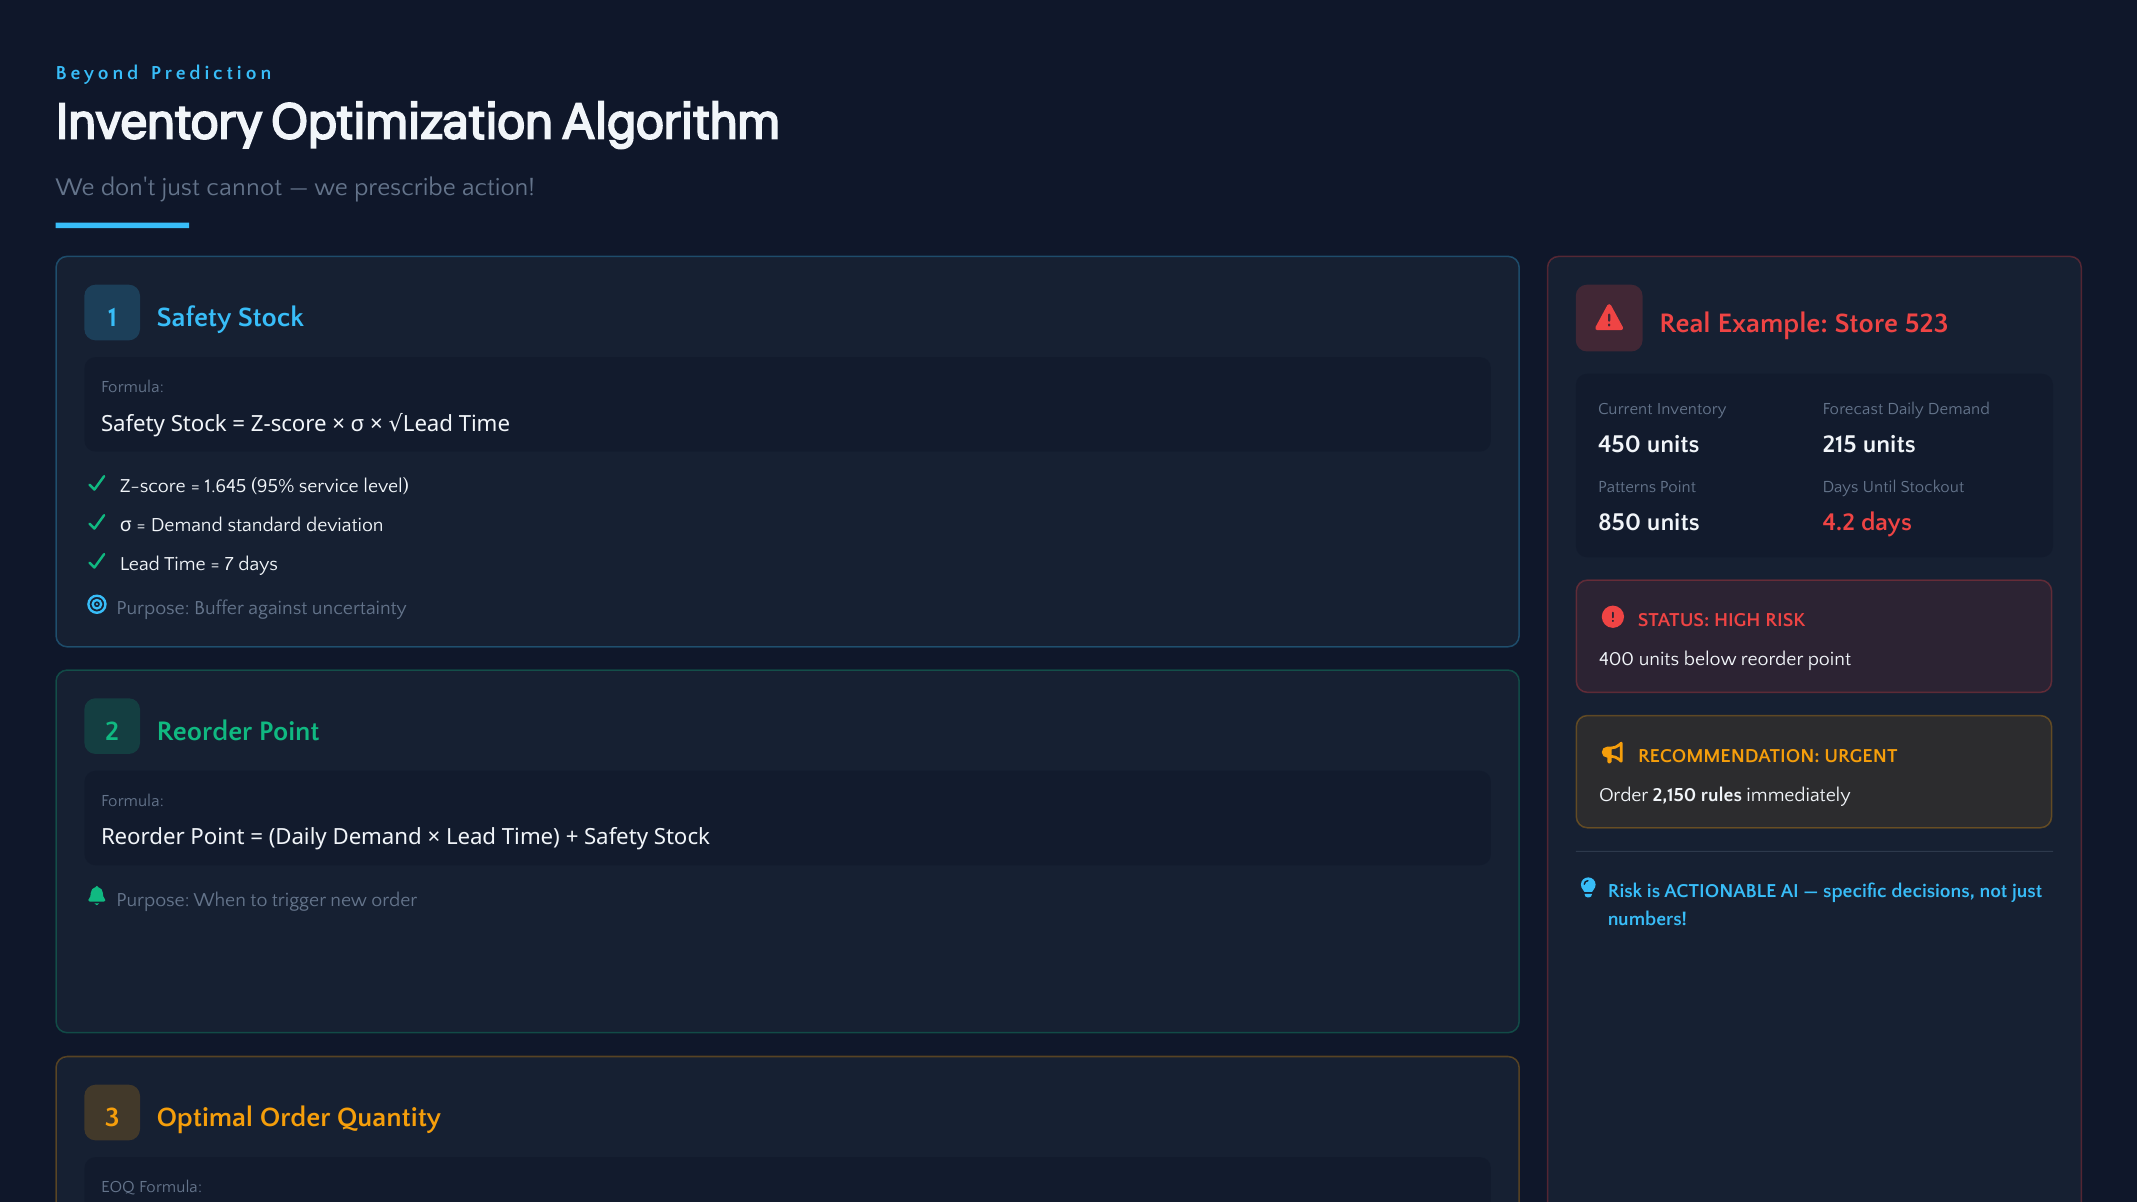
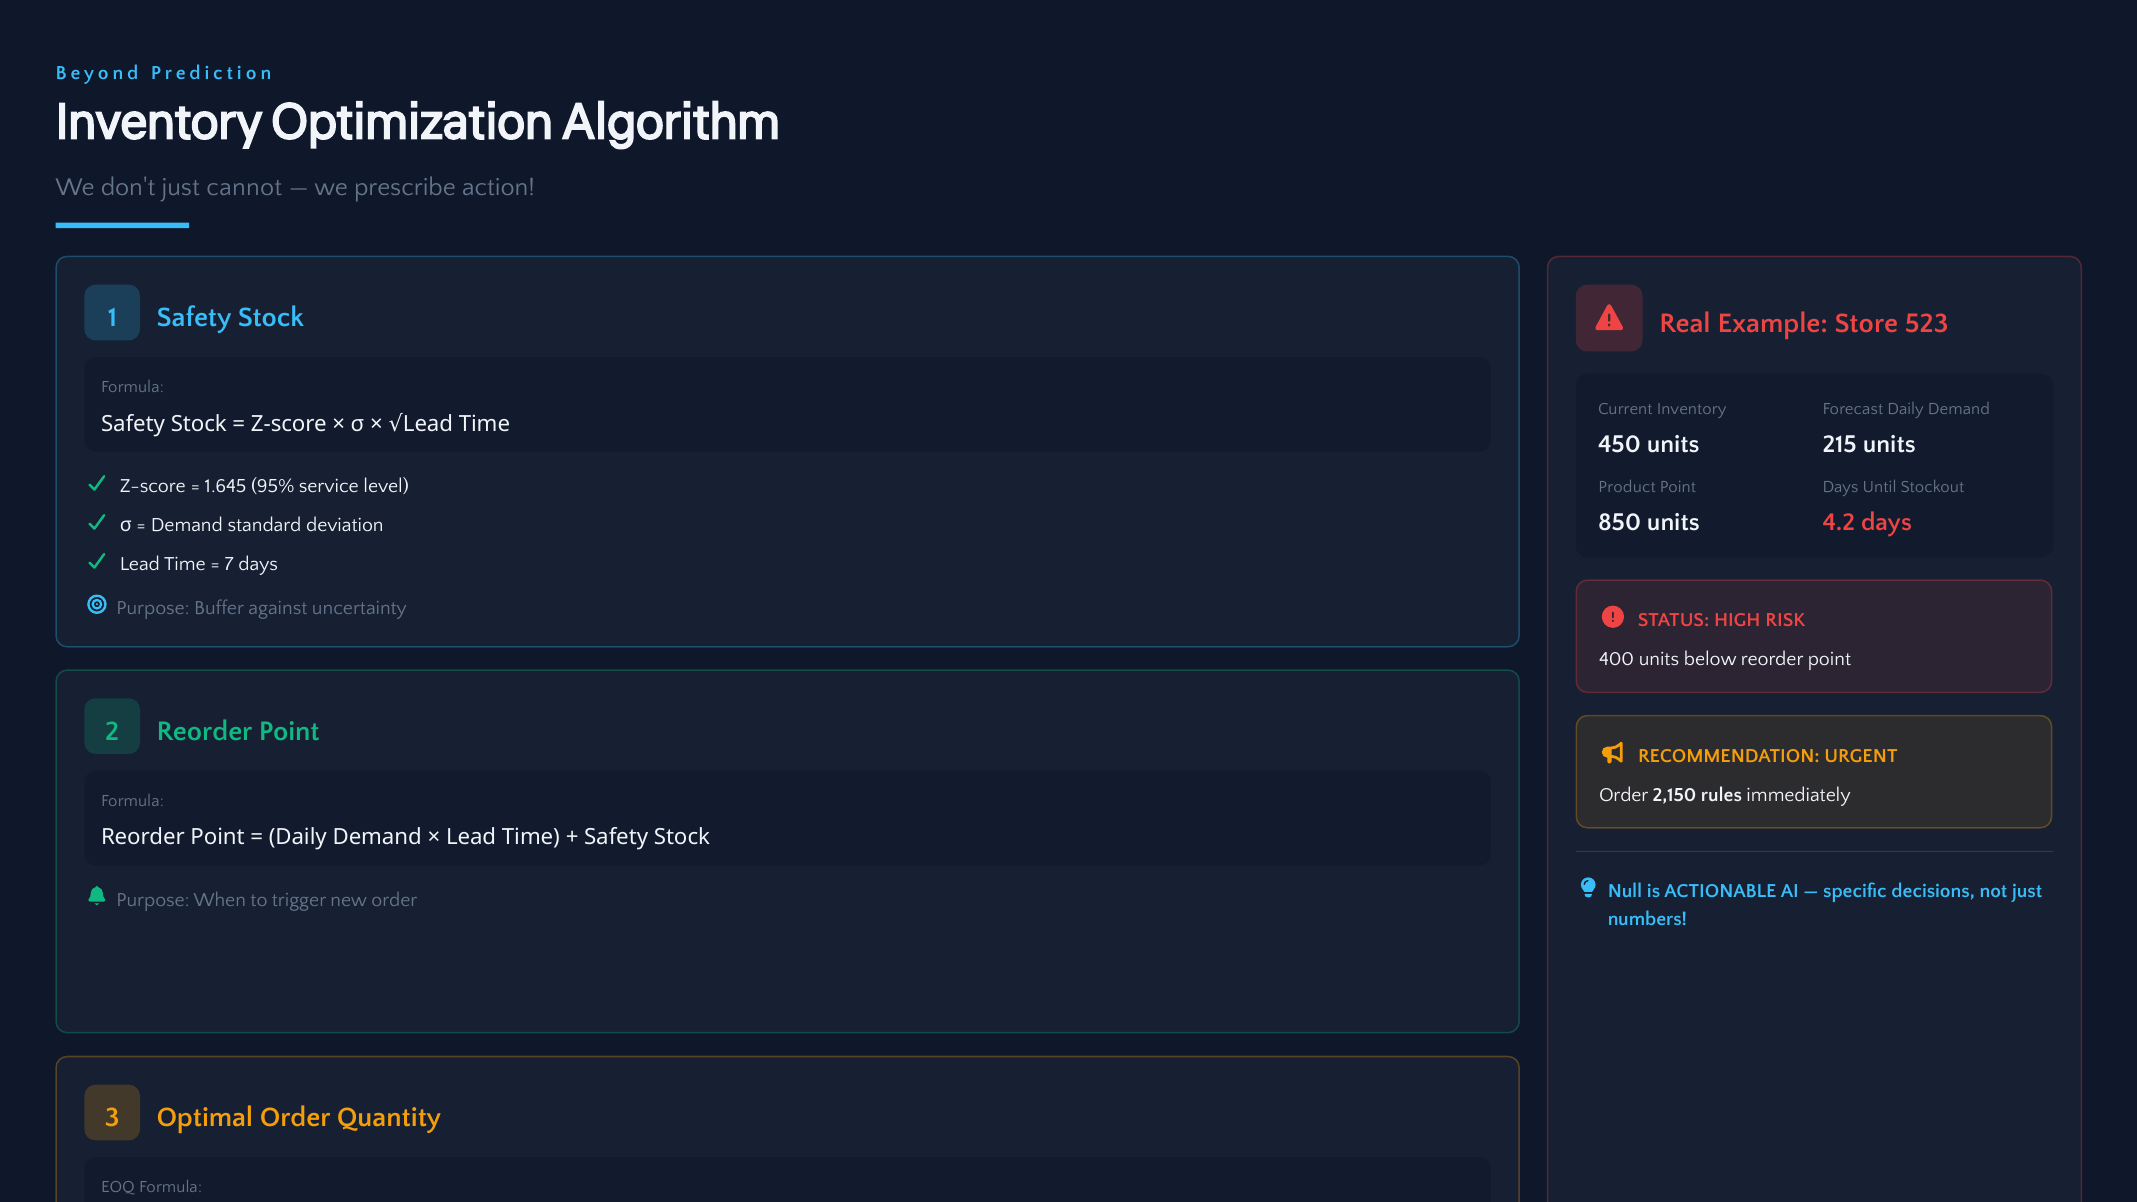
Patterns: Patterns -> Product (1627, 487)
Risk: Risk -> Null (1625, 891)
